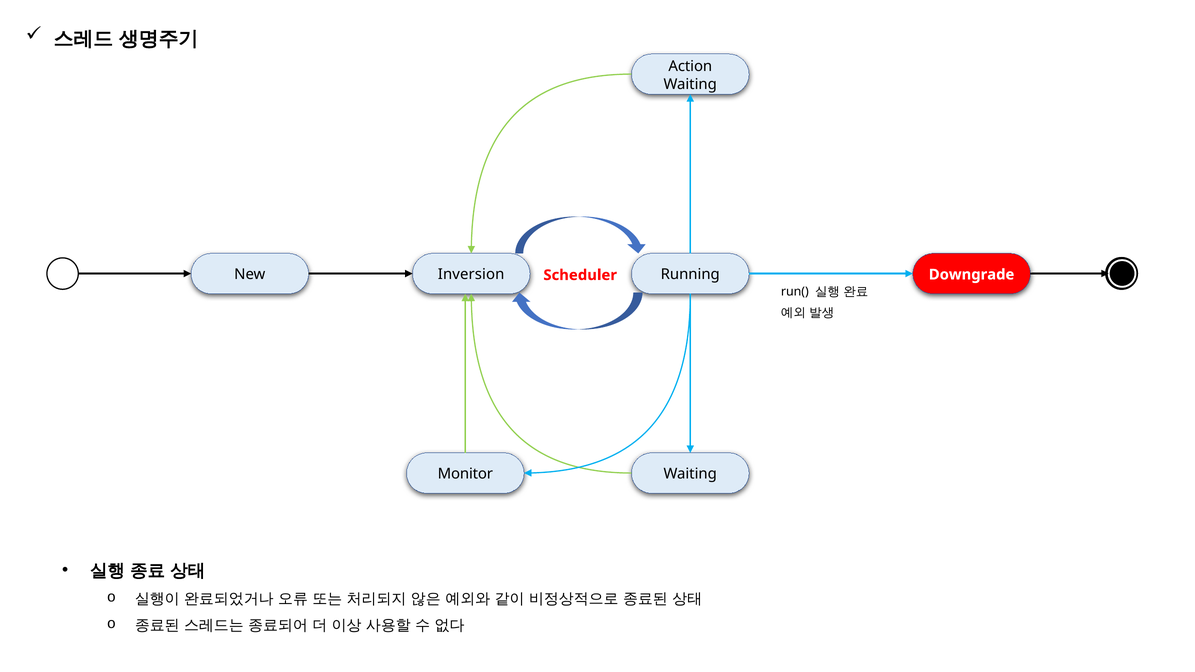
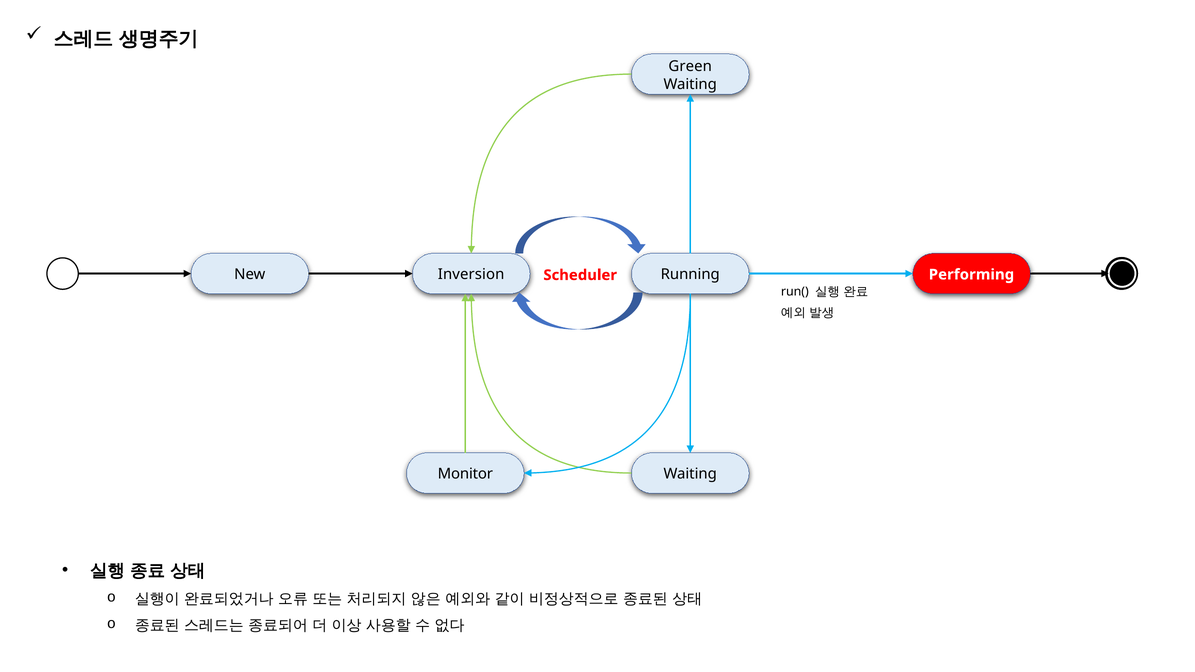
Action: Action -> Green (690, 66)
Downgrade: Downgrade -> Performing (971, 275)
